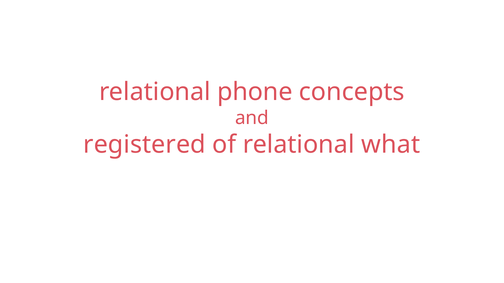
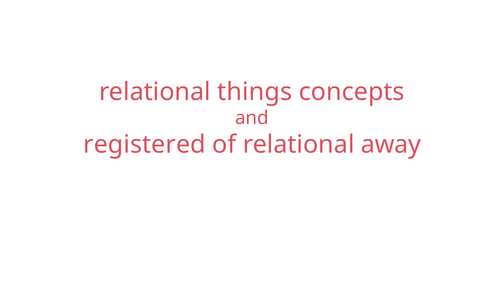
phone: phone -> things (255, 92)
what: what -> away (391, 145)
